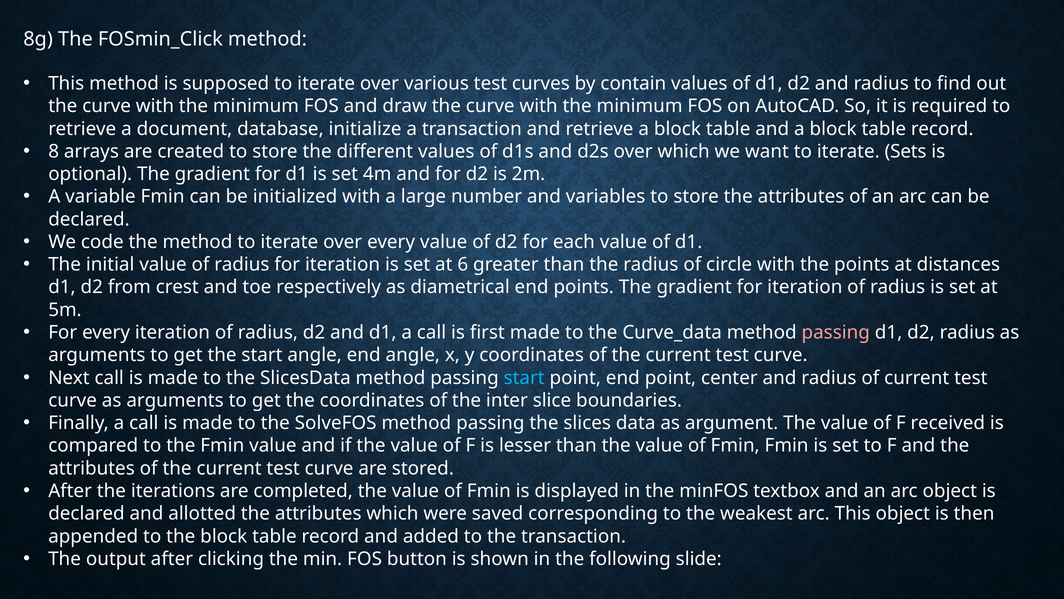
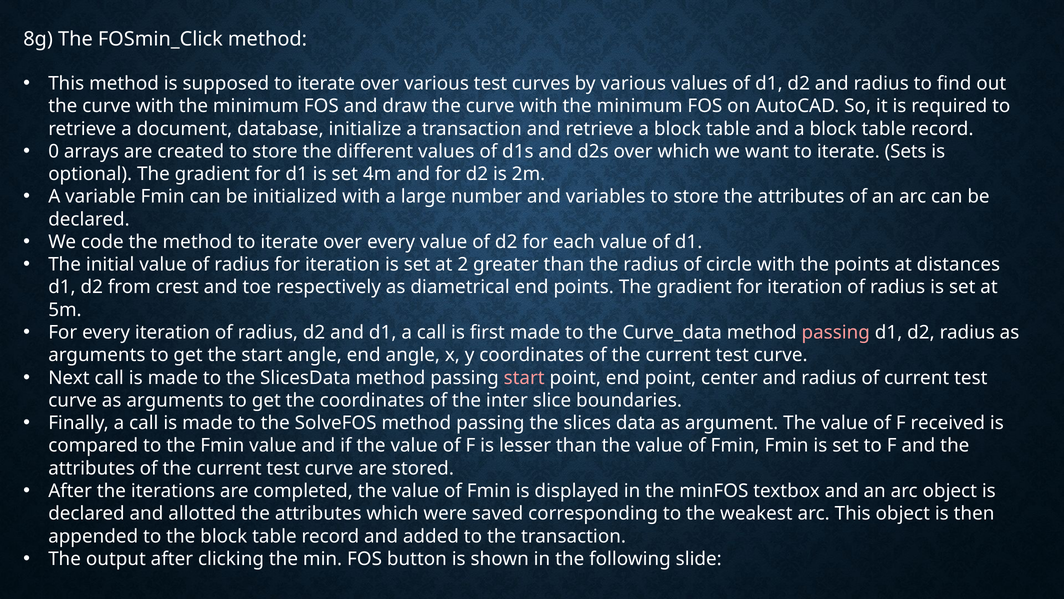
by contain: contain -> various (633, 83)
8: 8 -> 0 (54, 151)
6: 6 -> 2 (463, 264)
start colour: light blue -> pink (524, 378)
